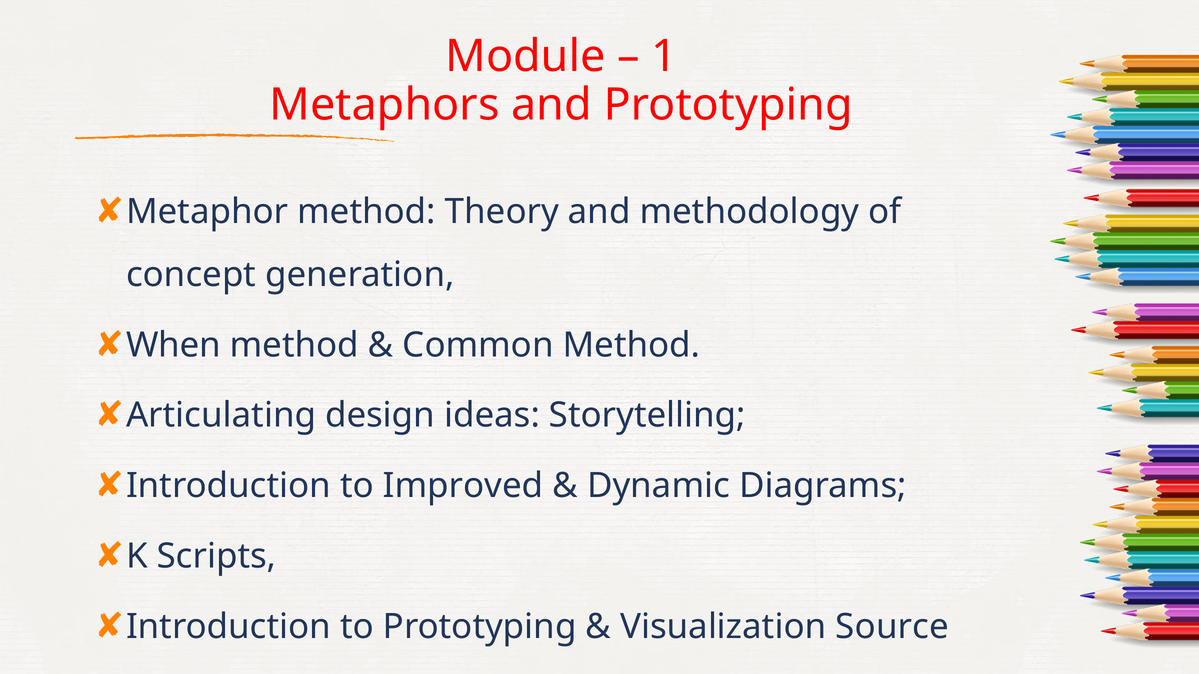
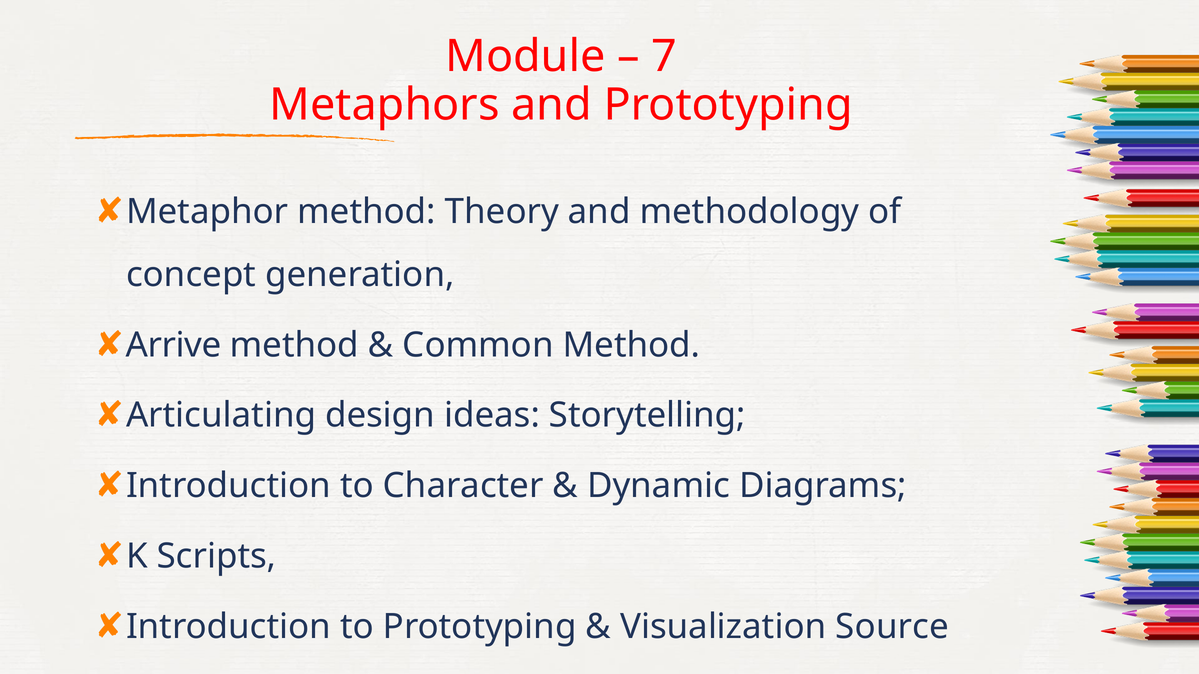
1: 1 -> 7 (664, 56)
When: When -> Arrive (174, 345)
Improved: Improved -> Character (463, 486)
